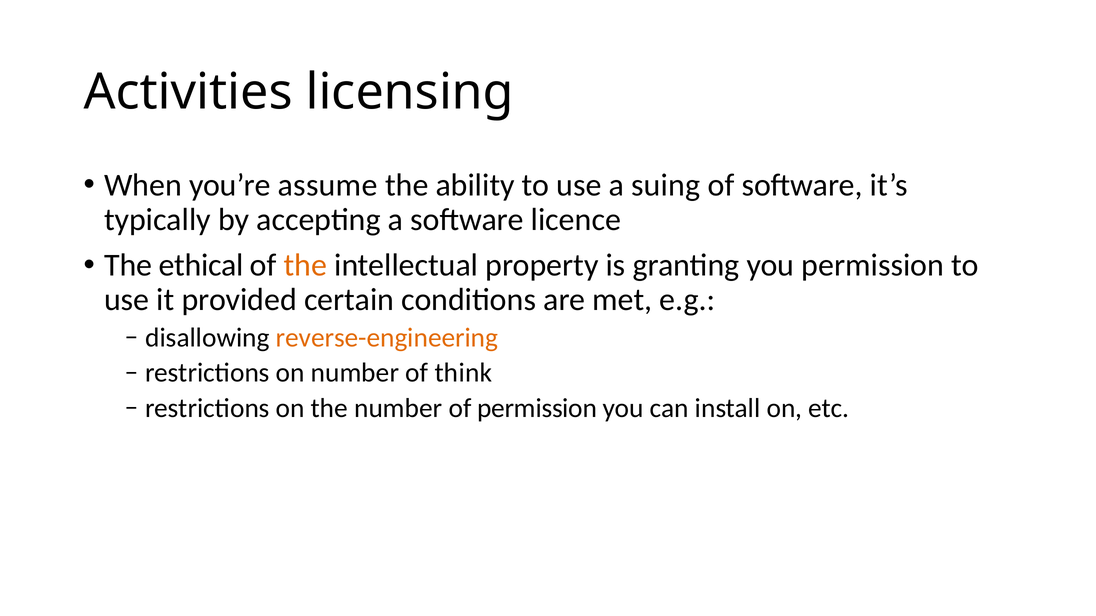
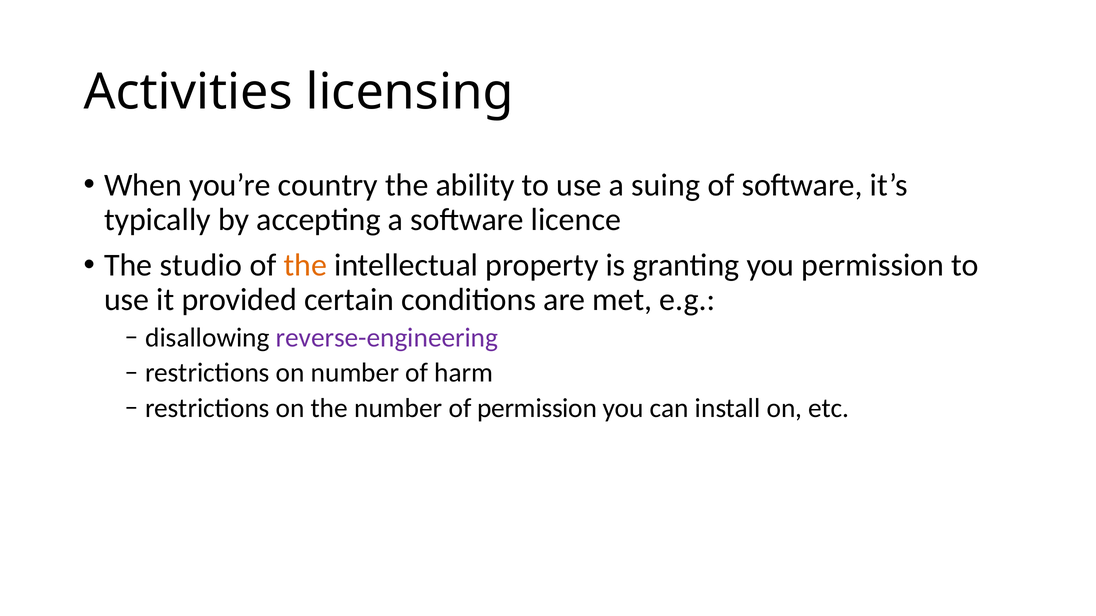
assume: assume -> country (328, 185)
ethical: ethical -> studio (201, 266)
reverse-engineering colour: orange -> purple (387, 338)
think: think -> harm (464, 373)
